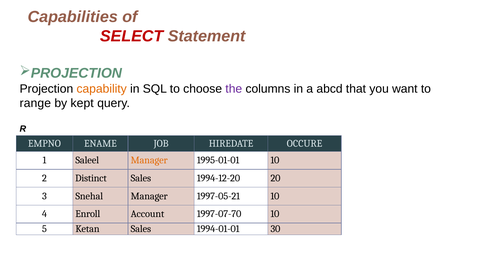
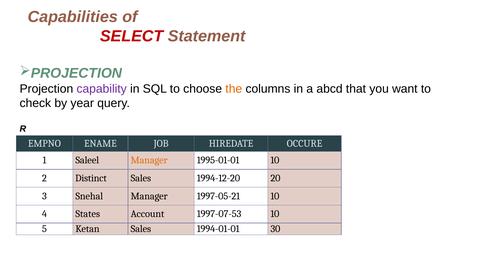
capability colour: orange -> purple (102, 89)
the colour: purple -> orange (234, 89)
range: range -> check (35, 103)
kept: kept -> year (82, 103)
Enroll: Enroll -> States (88, 214)
1997-07-70: 1997-07-70 -> 1997-07-53 (219, 214)
